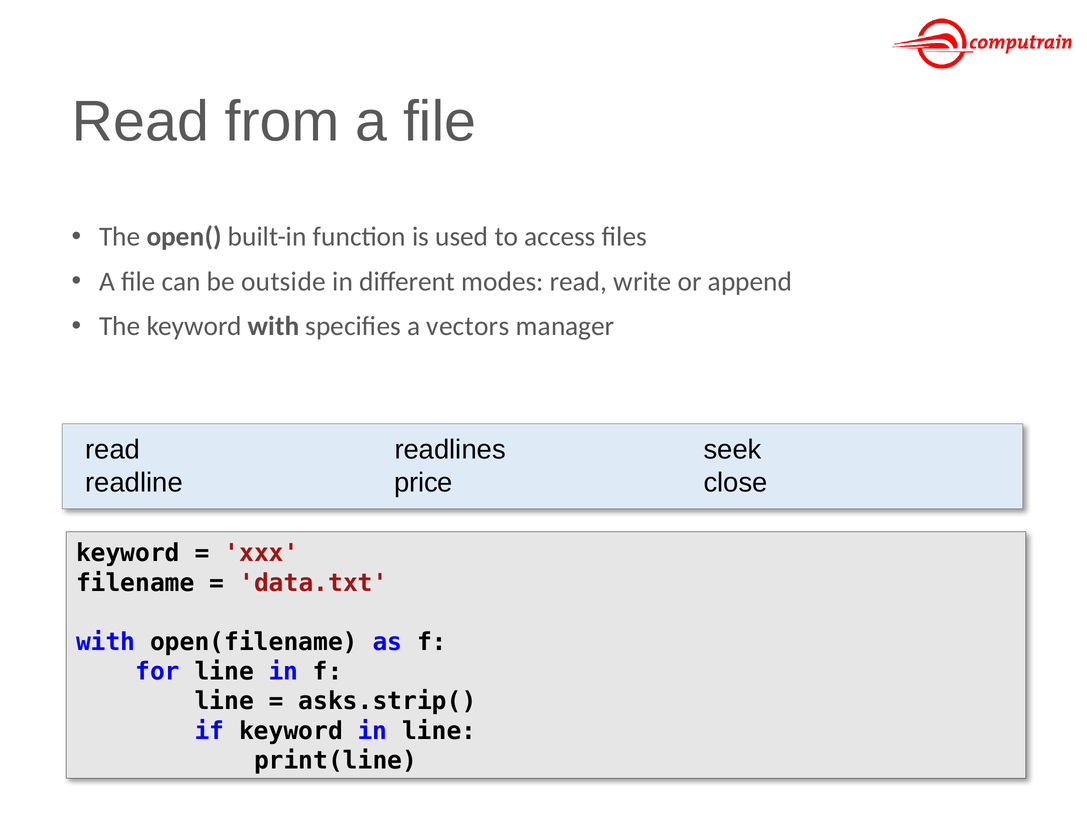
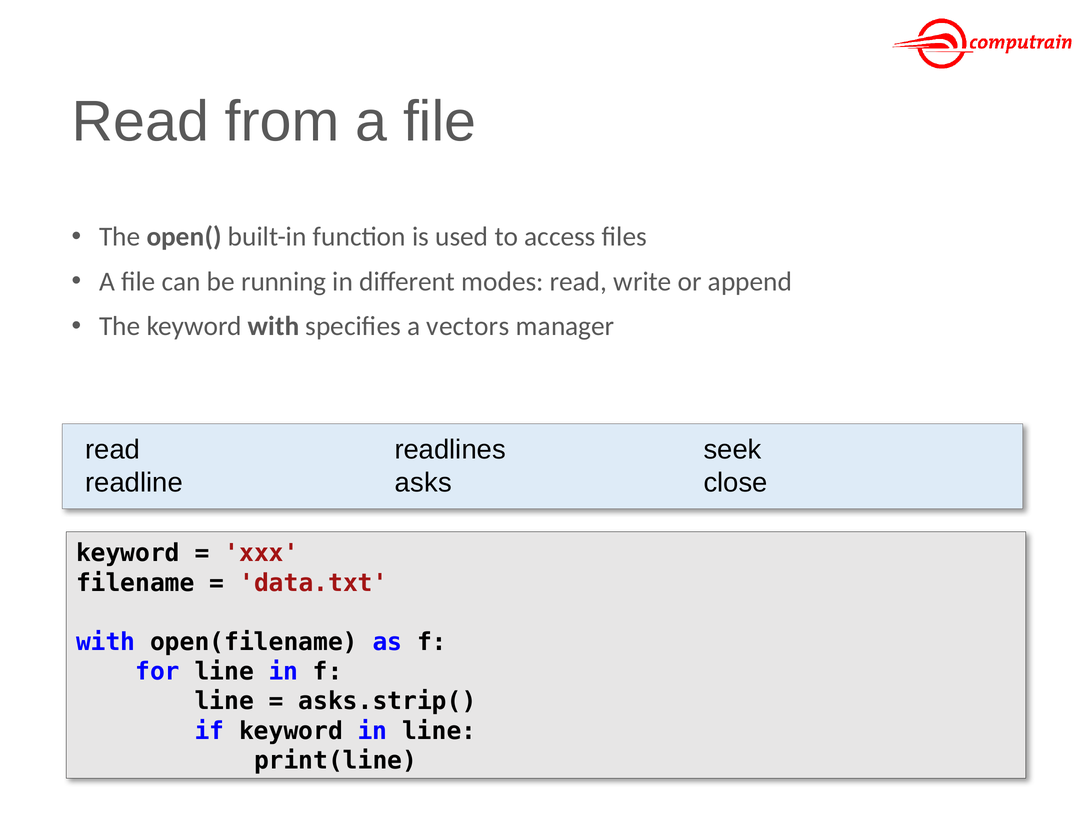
outside: outside -> running (284, 281)
price: price -> asks (423, 482)
